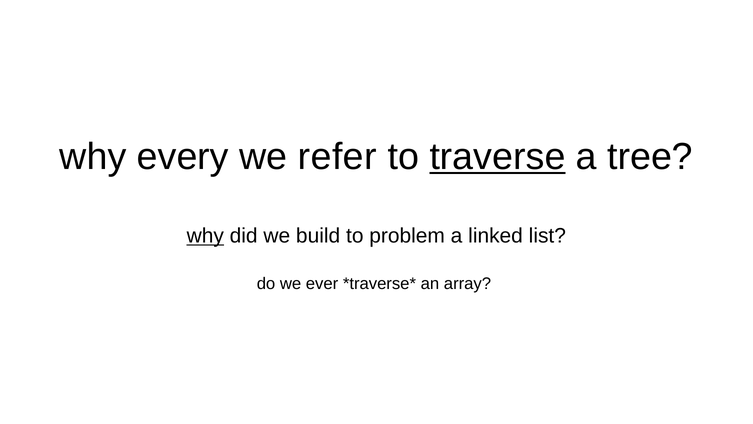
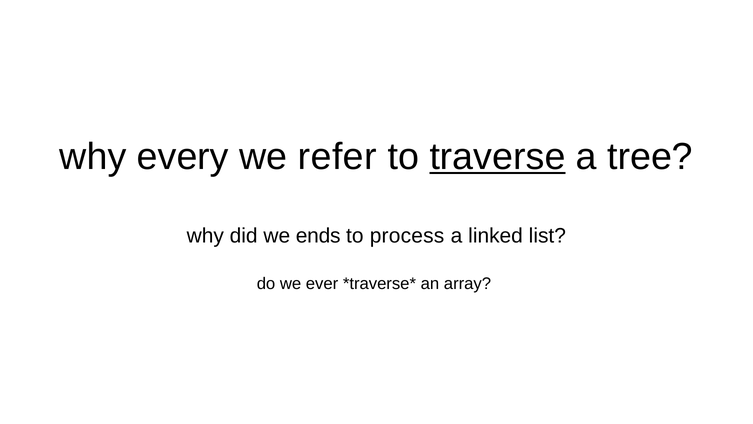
why underline: present -> none (205, 236)
build: build -> ends (318, 236)
problem: problem -> process (407, 236)
